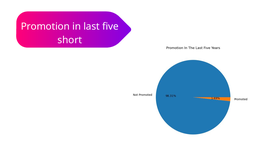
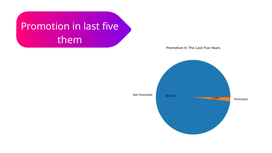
short: short -> them (70, 40)
